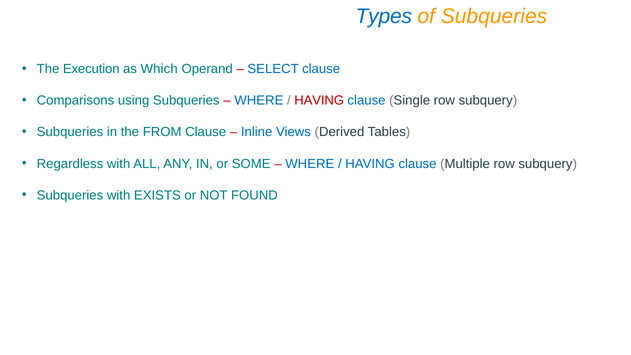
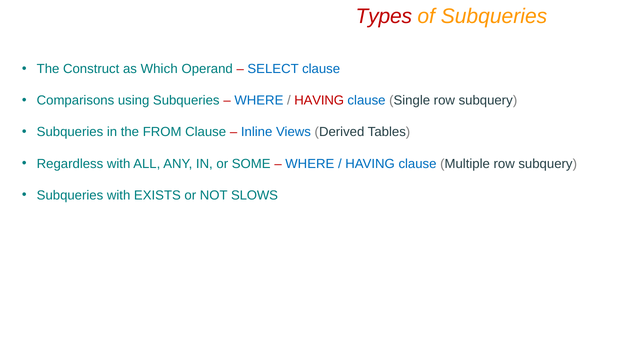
Types colour: blue -> red (384, 16)
Execution: Execution -> Construct (91, 69)
FOUND: FOUND -> SLOWS (254, 195)
